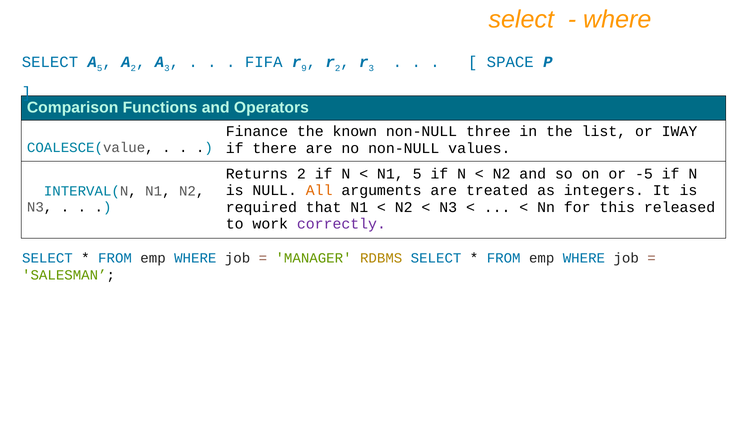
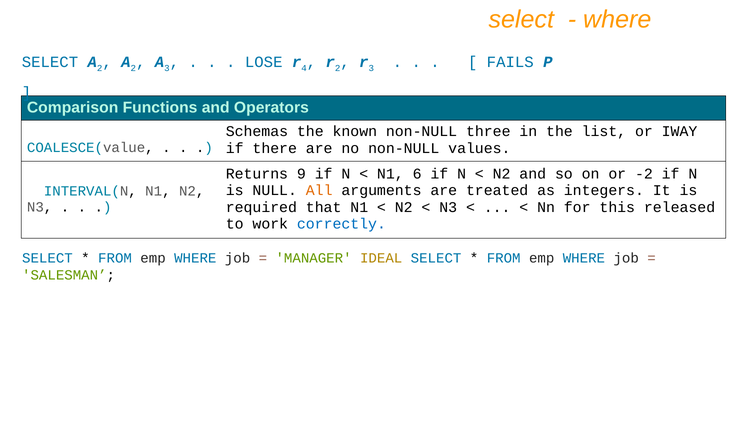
5: 5 -> 2 (100, 68)
FIFA: FIFA -> LOSE (264, 62)
9: 9 -> 4 (304, 68)
SPACE: SPACE -> FAILS (510, 62)
Finance: Finance -> Schemas (257, 132)
Returns 2: 2 -> 9 (301, 174)
N1 5: 5 -> 6 (417, 174)
-5: -5 -> -2 (644, 174)
correctly colour: purple -> blue (341, 224)
RDBMS: RDBMS -> IDEAL (381, 258)
